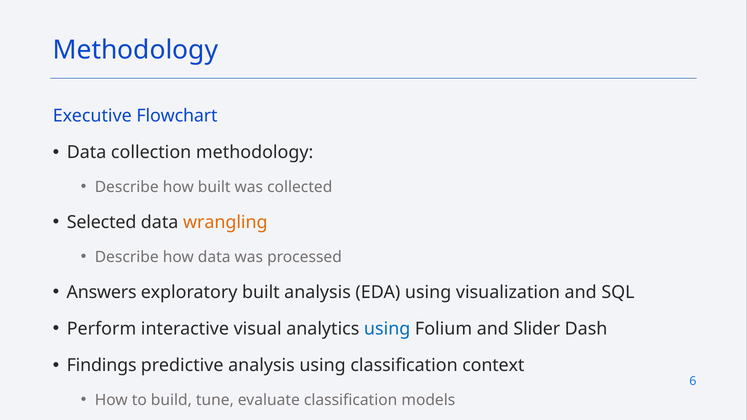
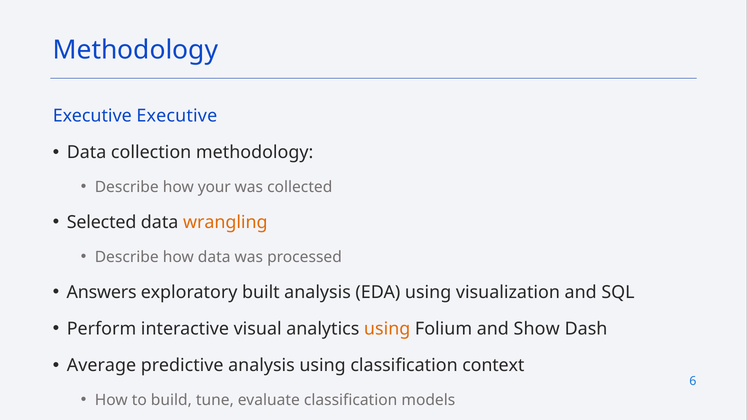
Executive Flowchart: Flowchart -> Executive (177, 116)
how built: built -> your (214, 187)
using colour: blue -> orange (387, 329)
Slider: Slider -> Show (537, 329)
Findings: Findings -> Average (101, 366)
